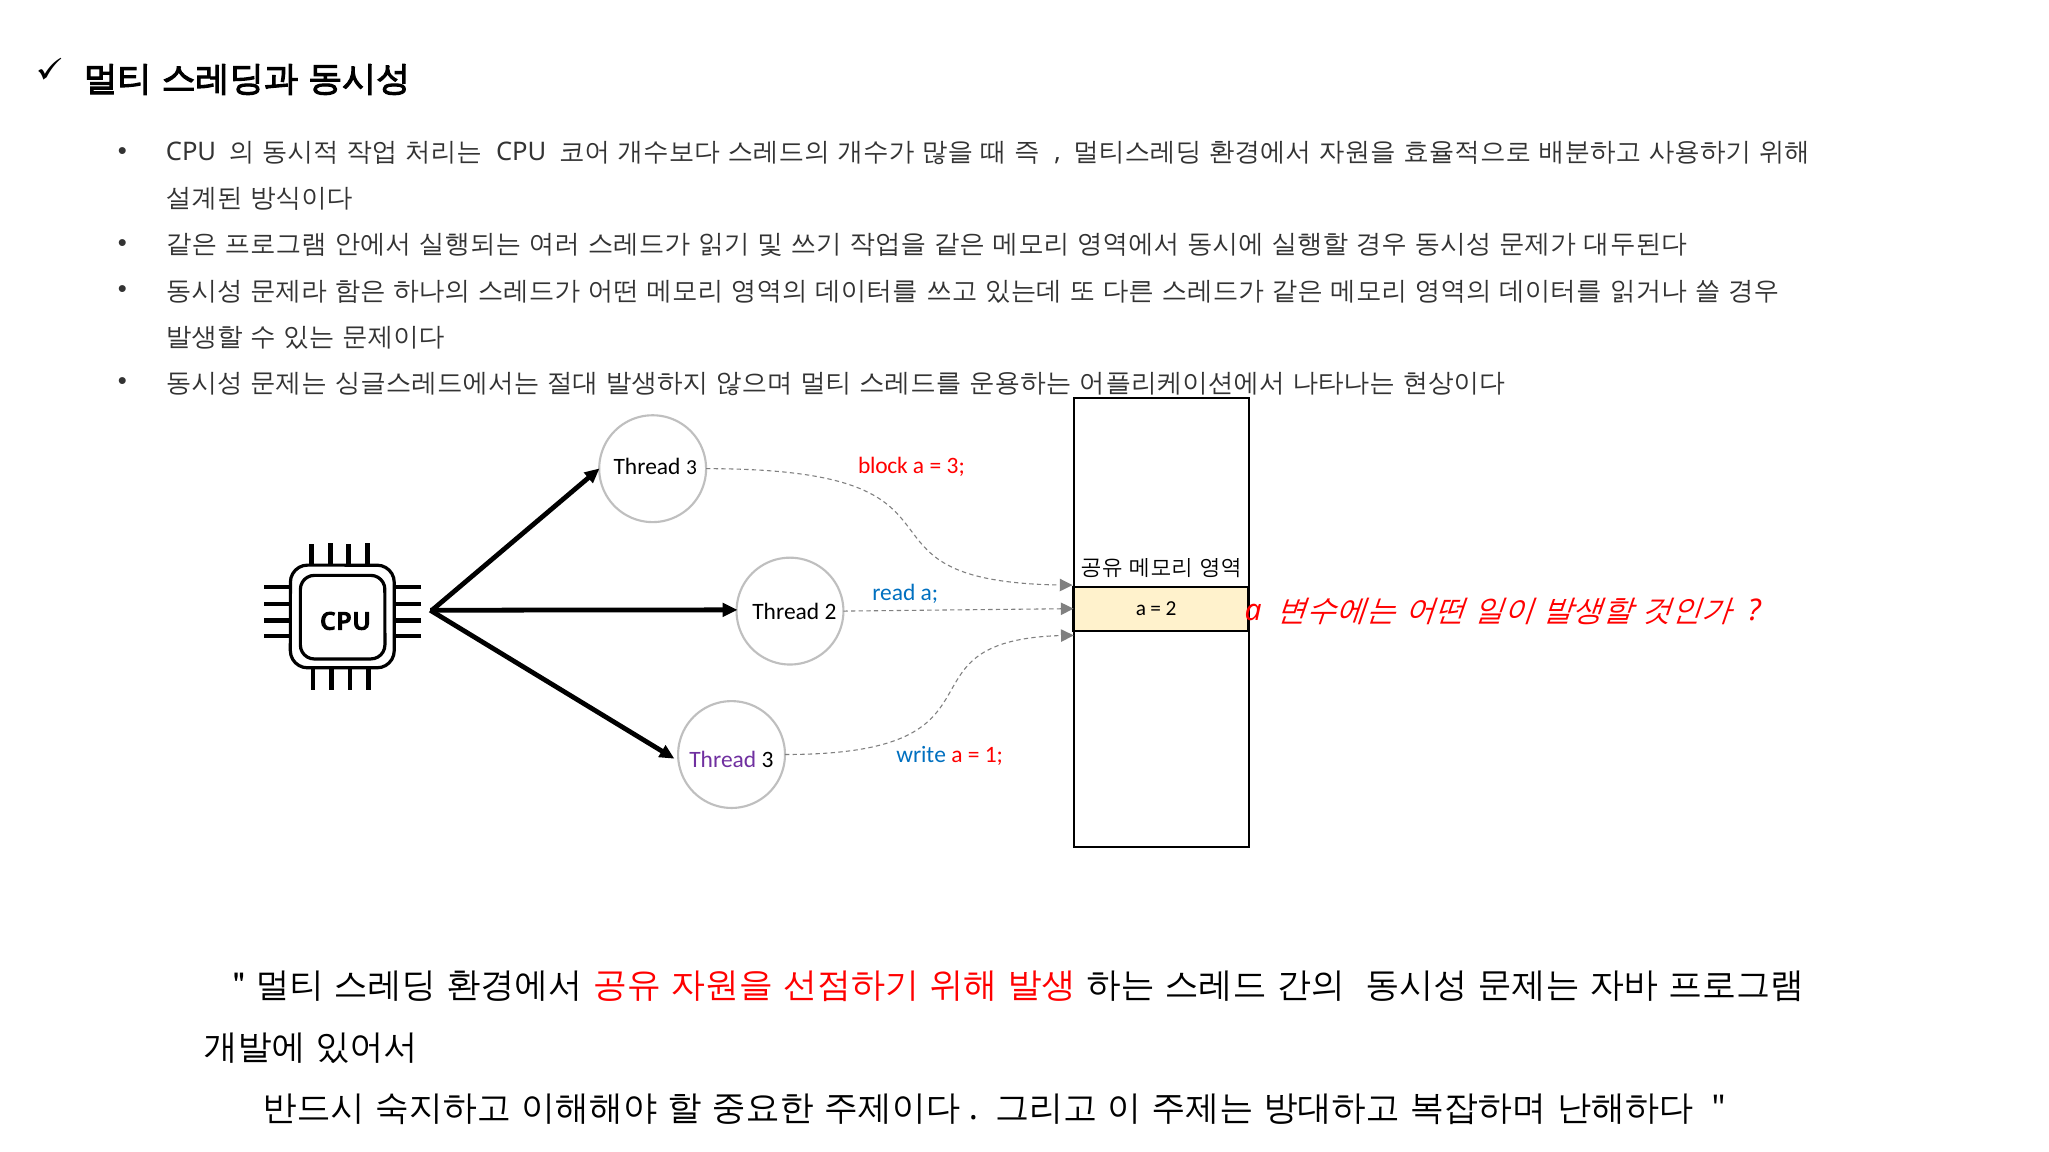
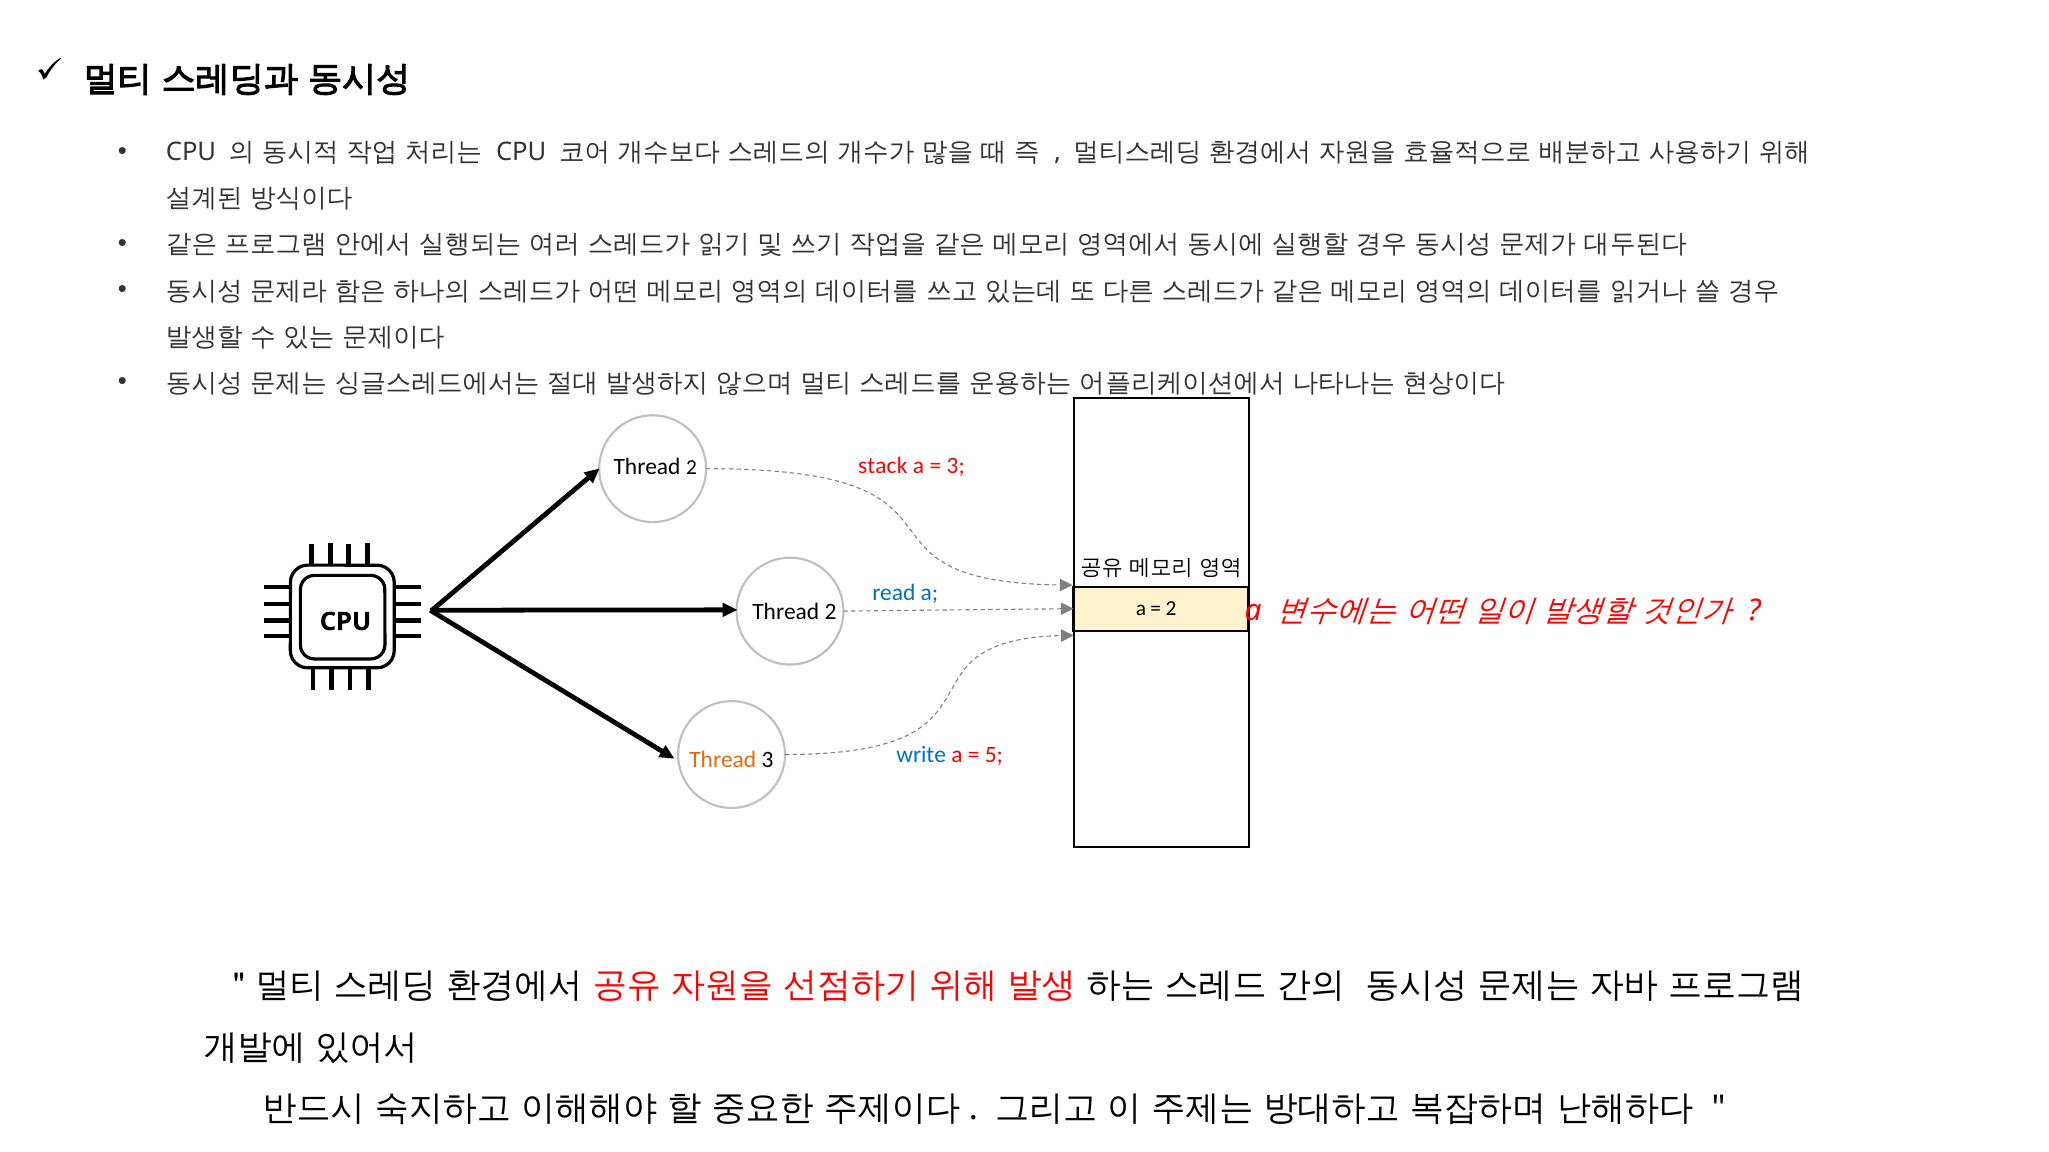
block: block -> stack (883, 466)
3: 3 -> 2 (691, 467)
1: 1 -> 5 (994, 755)
Thread colour: purple -> orange (723, 760)
